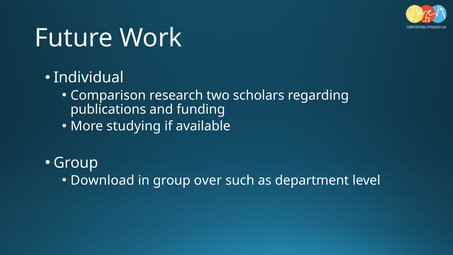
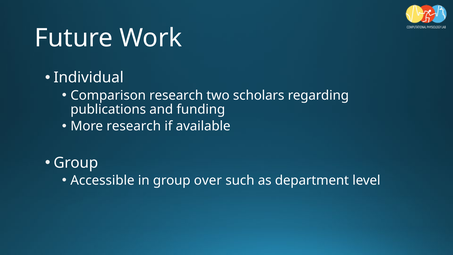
More studying: studying -> research (134, 126)
Download: Download -> Accessible (103, 180)
